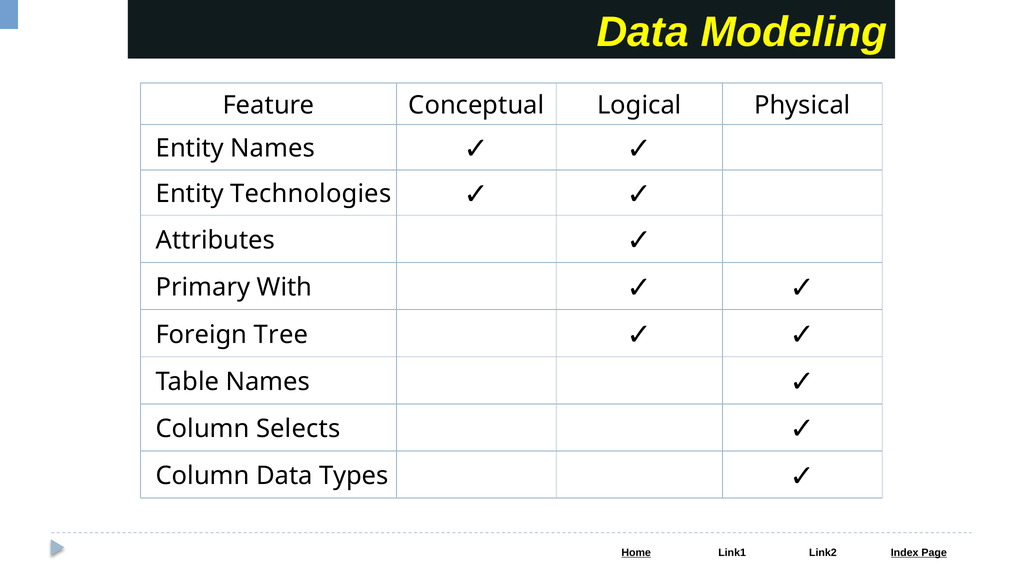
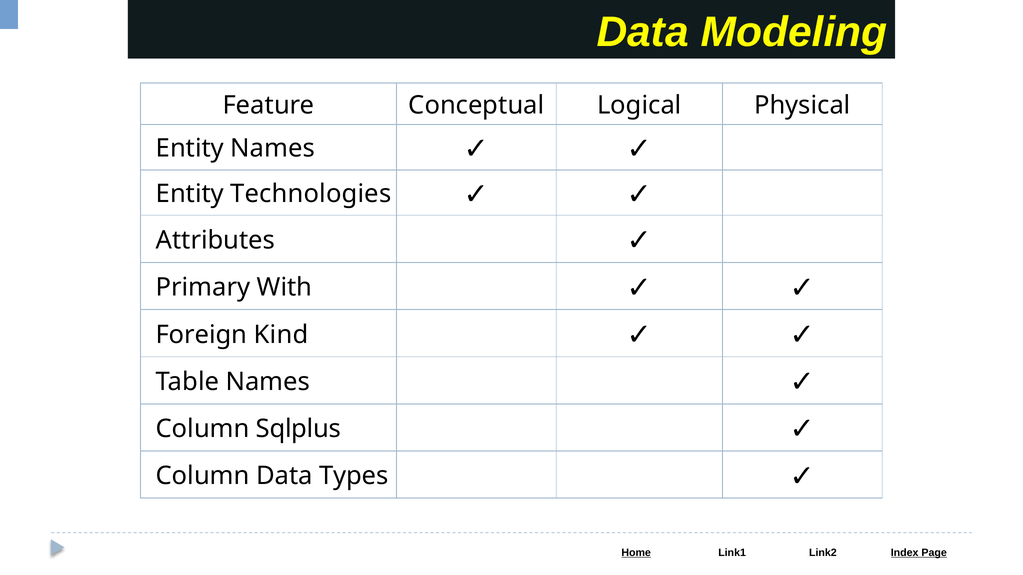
Tree: Tree -> Kind (281, 335)
Selects: Selects -> Sqlplus (298, 429)
